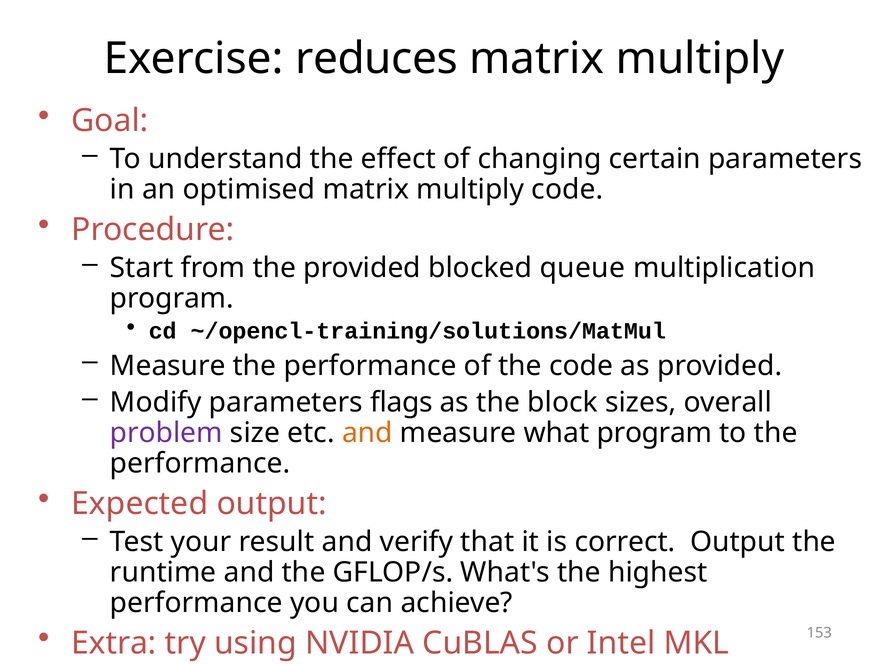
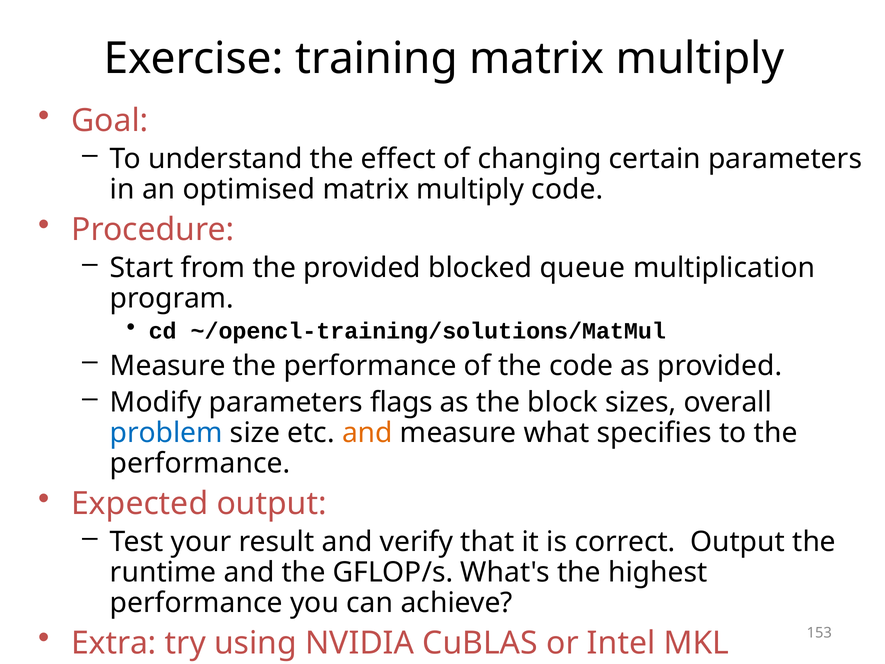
reduces: reduces -> training (377, 58)
problem colour: purple -> blue (166, 433)
what program: program -> specifies (654, 433)
